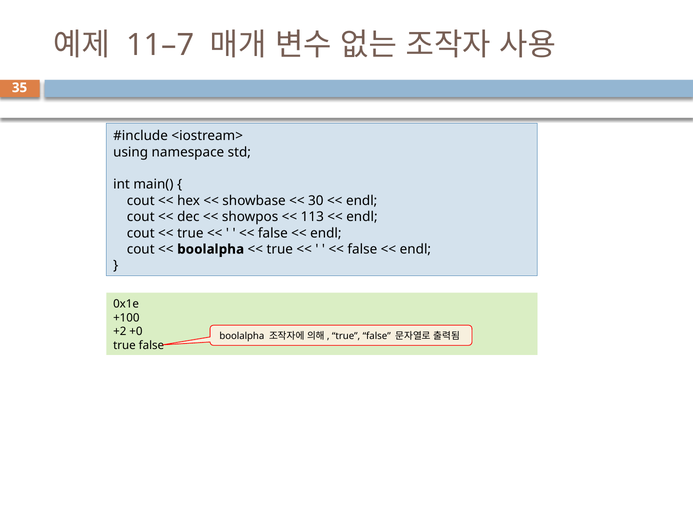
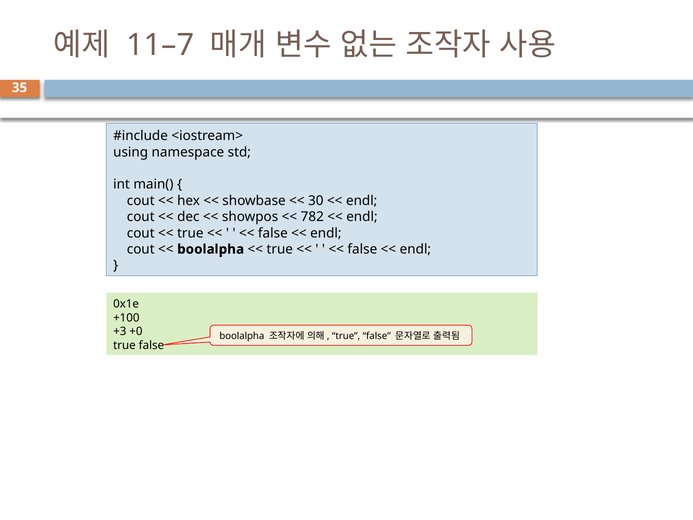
113: 113 -> 782 (312, 217)
+2: +2 -> +3 (120, 331)
